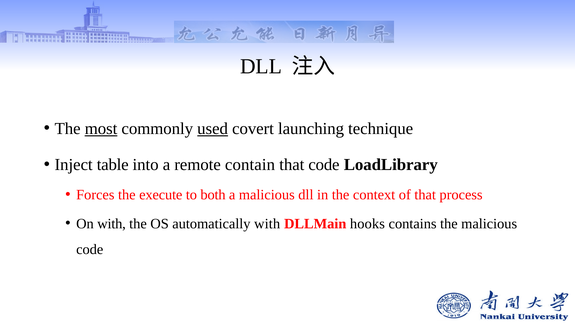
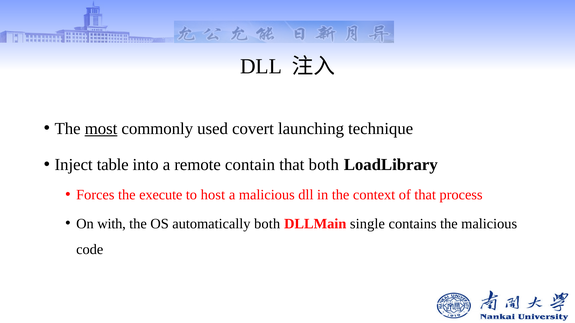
used underline: present -> none (213, 129)
that code: code -> both (324, 165)
both: both -> host (213, 195)
automatically with: with -> both (267, 224)
hooks: hooks -> single (367, 224)
